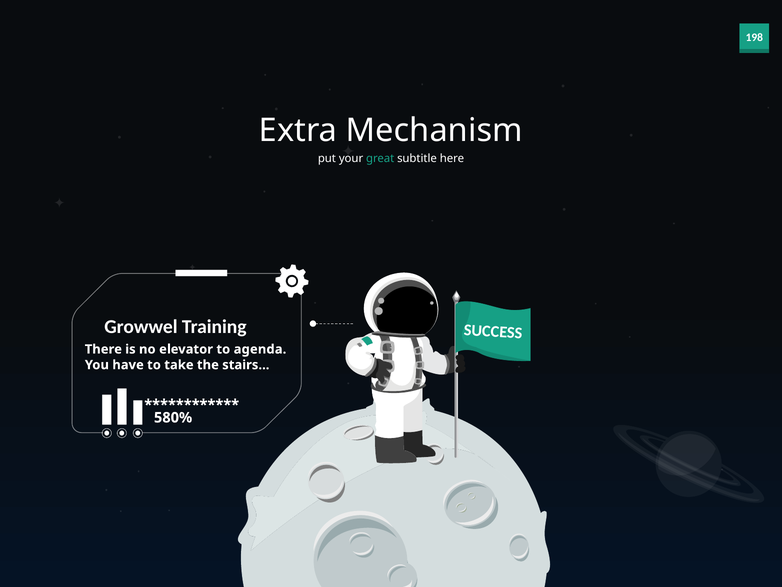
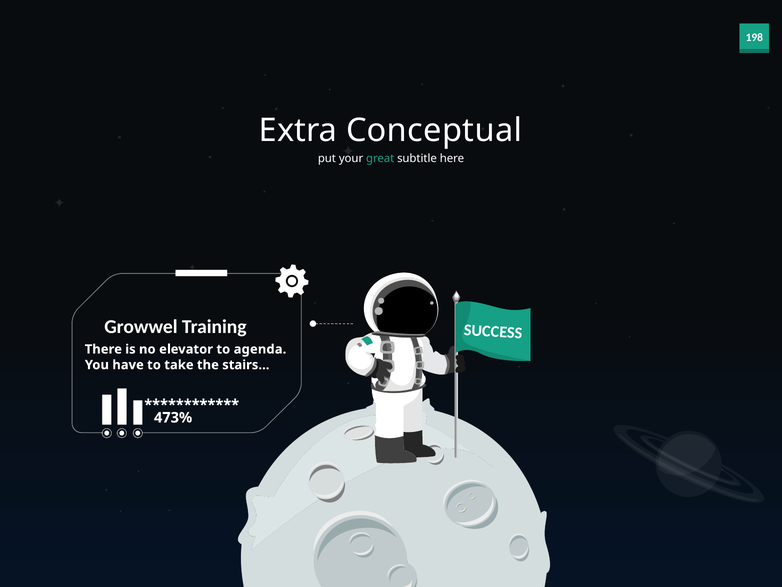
Mechanism: Mechanism -> Conceptual (434, 130)
580%: 580% -> 473% (173, 417)
